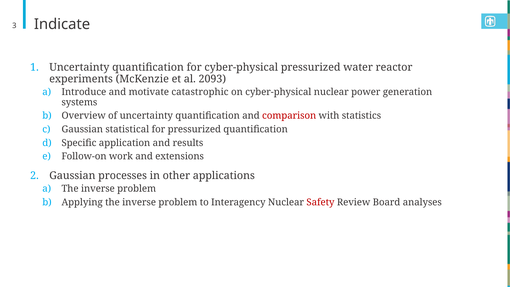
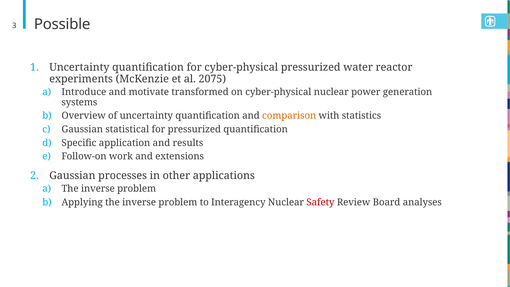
Indicate: Indicate -> Possible (62, 24)
2093: 2093 -> 2075 (212, 79)
catastrophic: catastrophic -> transformed (200, 92)
comparison colour: red -> orange (289, 116)
